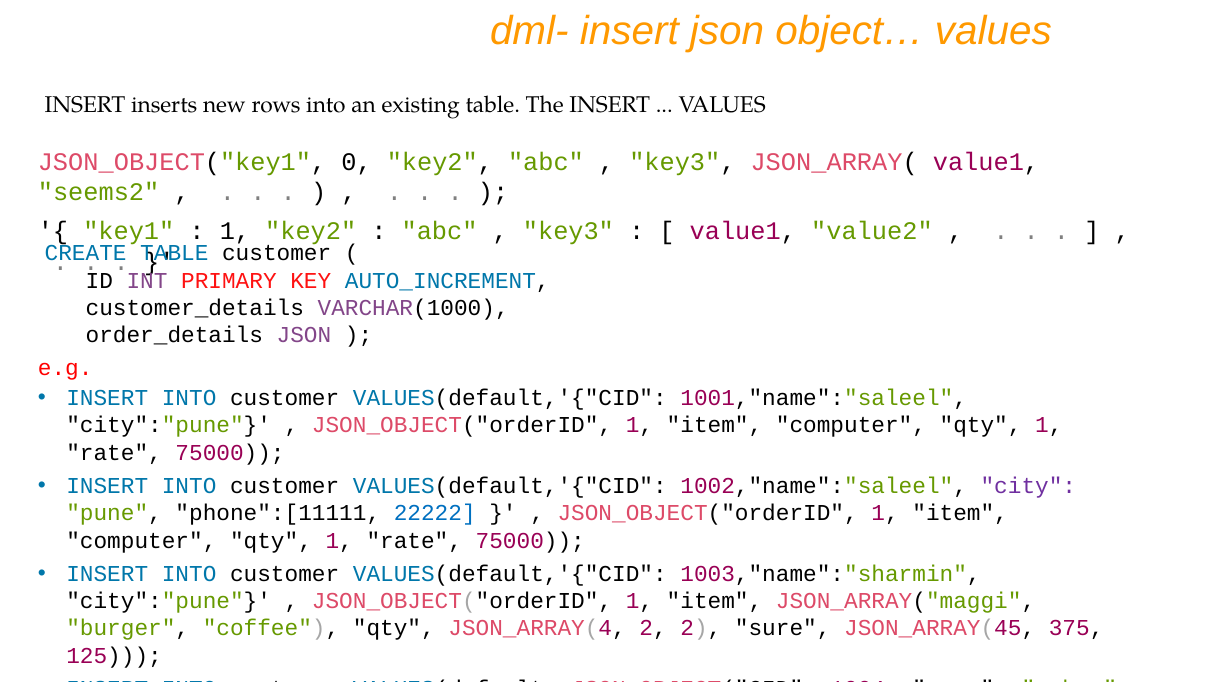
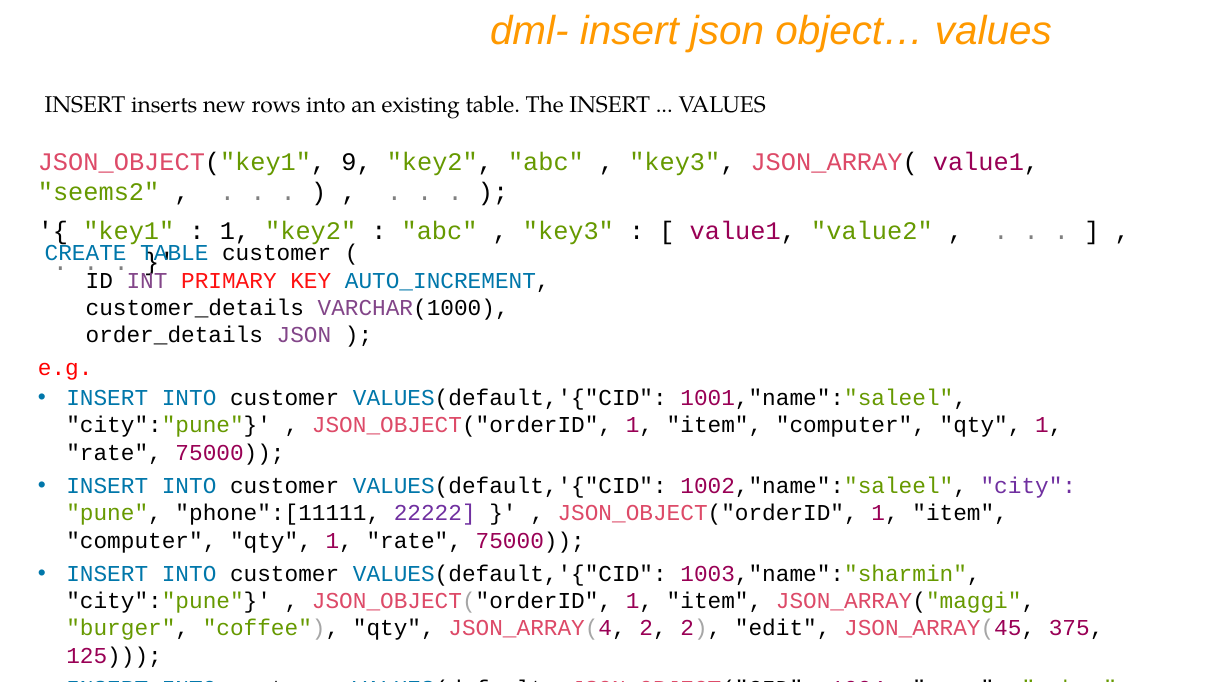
0: 0 -> 9 (357, 162)
22222 colour: blue -> purple (435, 514)
sure: sure -> edit (783, 629)
